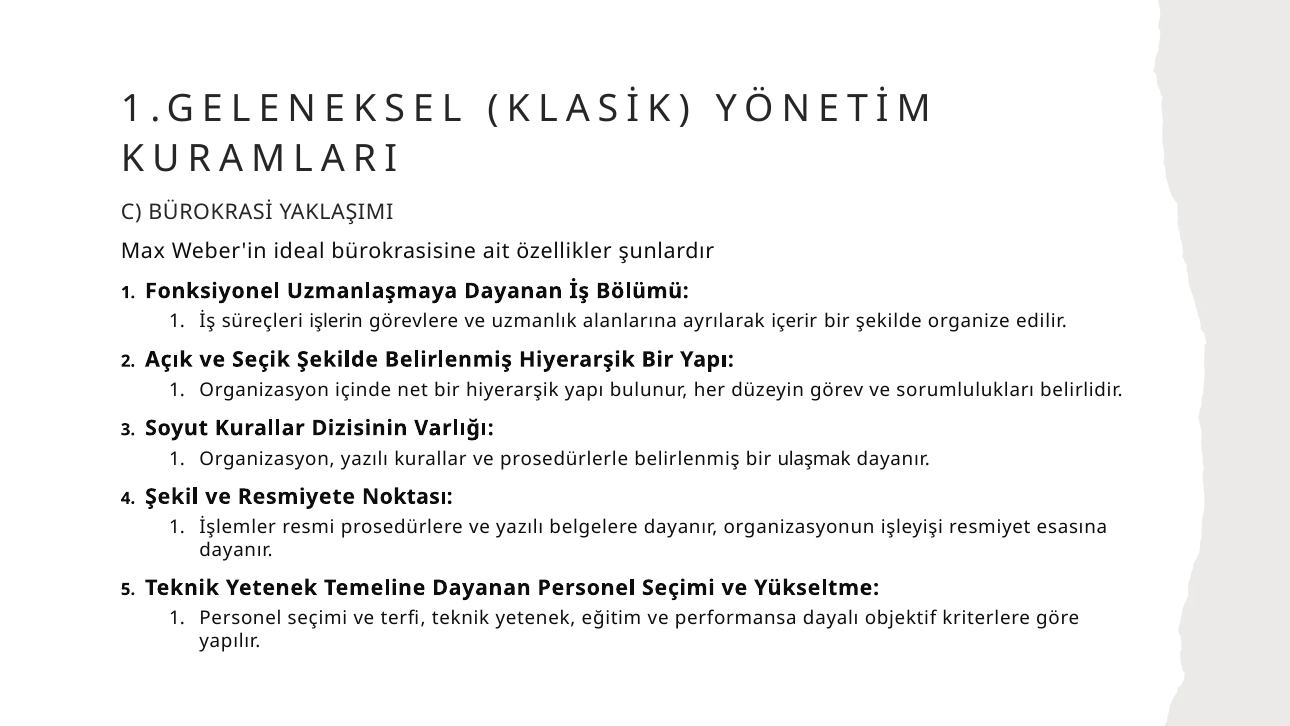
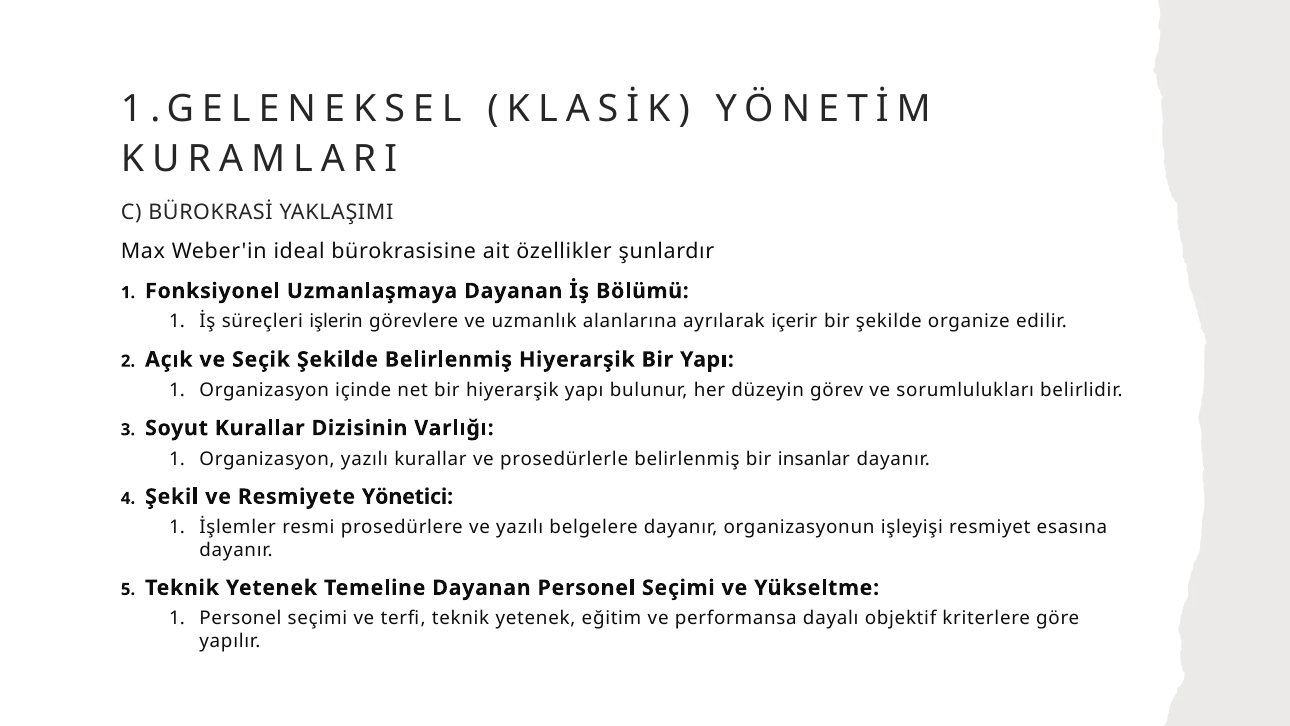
ulaşmak: ulaşmak -> insanlar (814, 459)
Noktası: Noktası -> Yönetici (407, 496)
